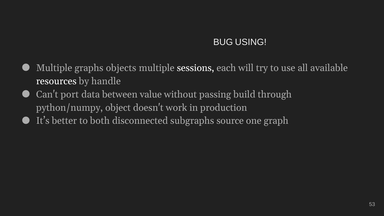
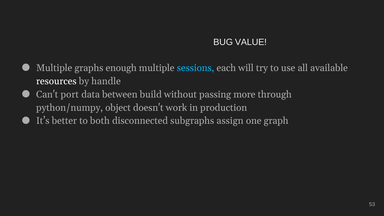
USING: USING -> VALUE (251, 42)
objects: objects -> enough (121, 68)
sessions colour: white -> light blue (196, 68)
value: value -> build (151, 94)
build: build -> more (244, 94)
source: source -> assign (230, 121)
